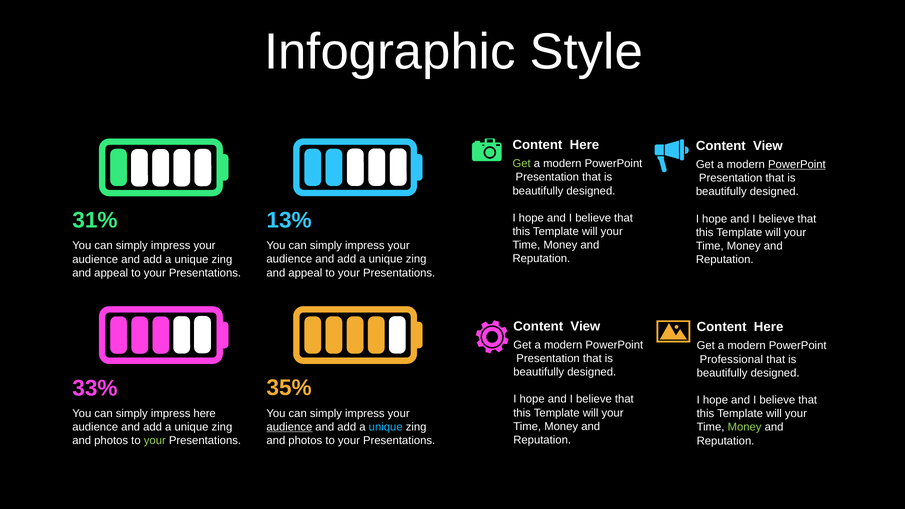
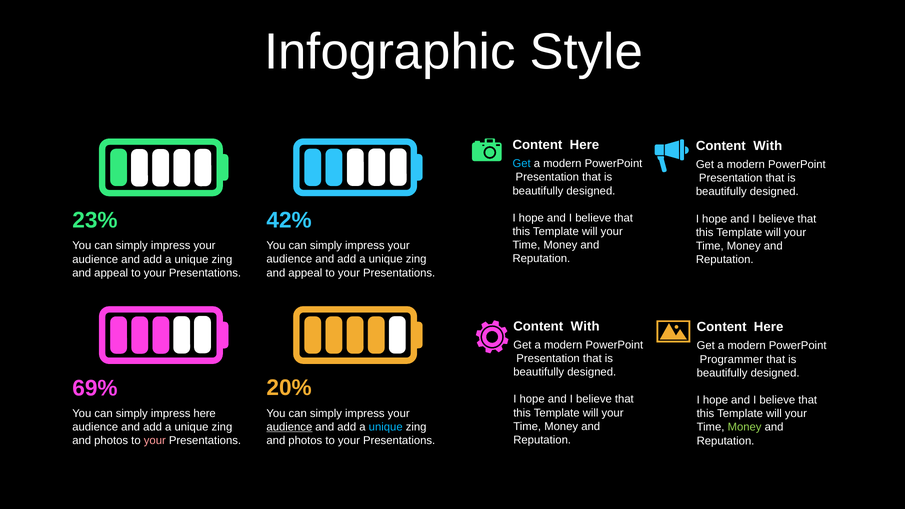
View: View -> With (768, 146)
Get colour: light green -> light blue (522, 164)
PowerPoint underline: present -> none (797, 165)
13%: 13% -> 42% (289, 220)
31%: 31% -> 23% (95, 220)
View: View -> With (585, 326)
Professional: Professional -> Programmer (731, 359)
35%: 35% -> 20% (289, 388)
33%: 33% -> 69% (95, 388)
your colour: light green -> pink (155, 441)
